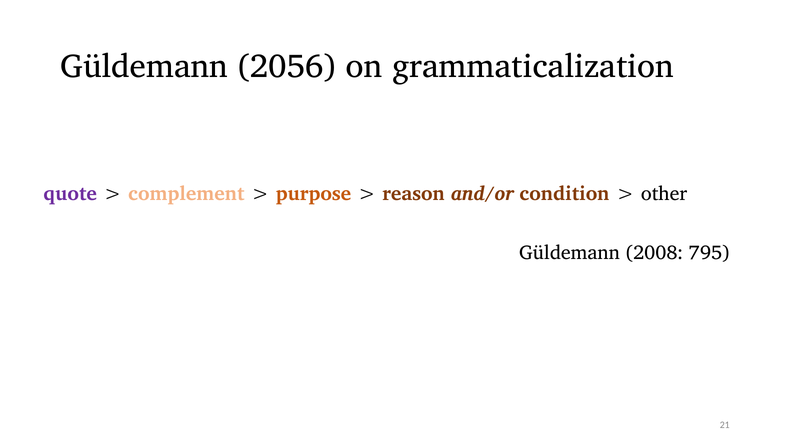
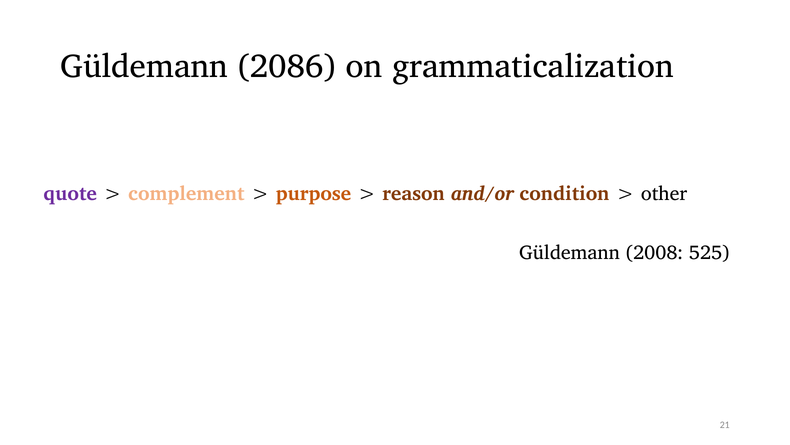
2056: 2056 -> 2086 (287, 66)
795: 795 -> 525 (709, 252)
